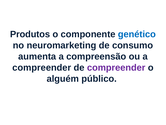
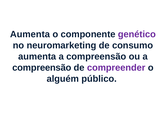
Produtos: Produtos -> Aumenta (30, 34)
genético colour: blue -> purple (137, 34)
compreender: compreender -> compreensão (42, 67)
